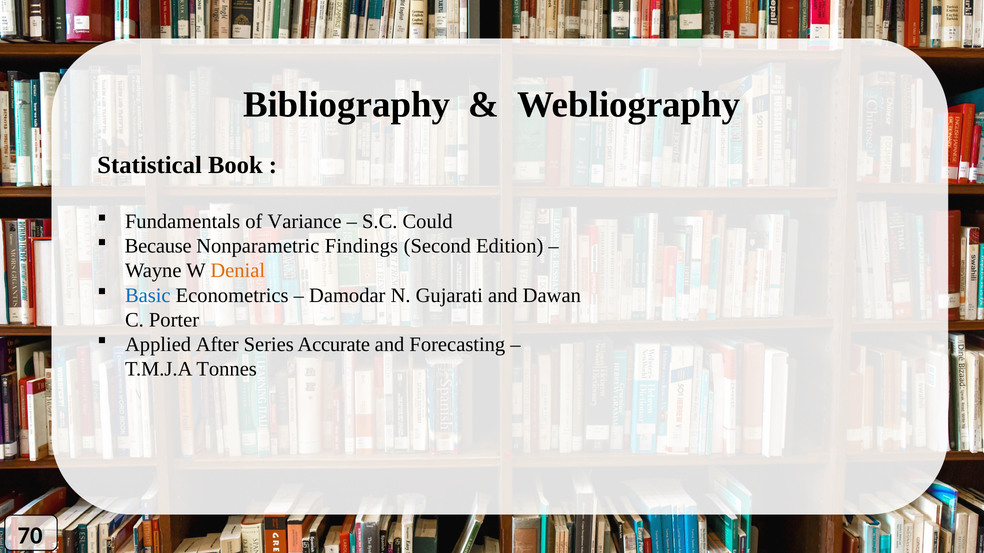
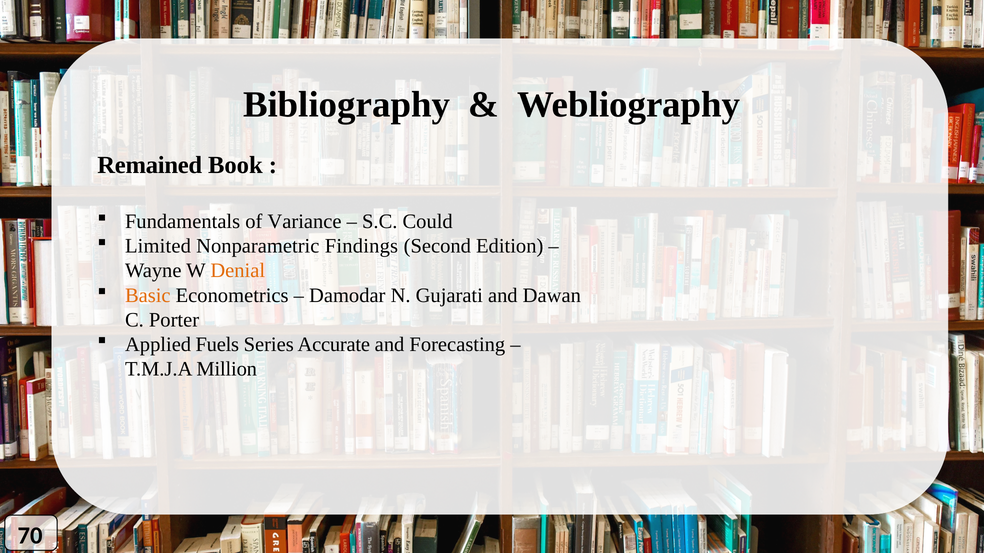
Statistical: Statistical -> Remained (150, 165)
Because: Because -> Limited (158, 246)
Basic colour: blue -> orange (148, 296)
After: After -> Fuels (217, 345)
Tonnes: Tonnes -> Million (227, 369)
